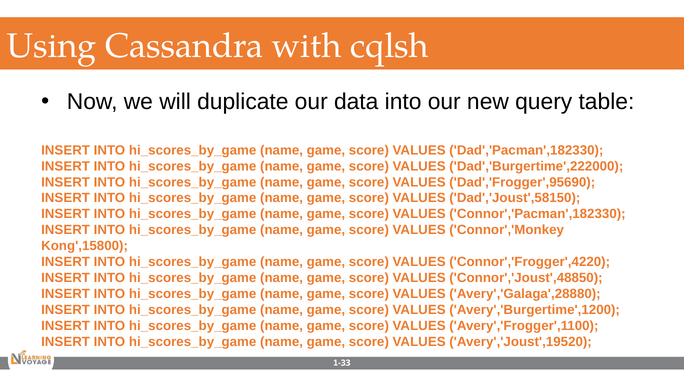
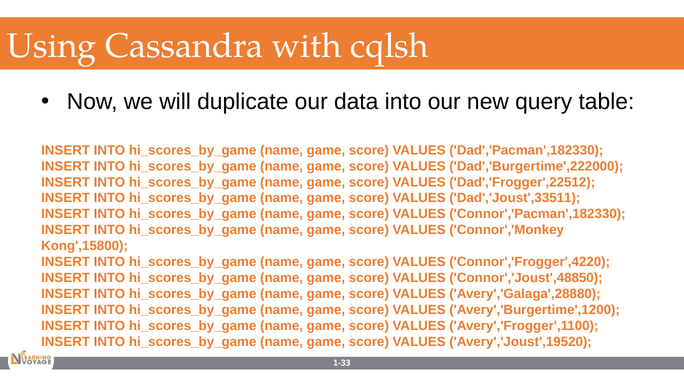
Dad','Frogger',95690: Dad','Frogger',95690 -> Dad','Frogger',22512 (522, 182)
Dad','Joust',58150: Dad','Joust',58150 -> Dad','Joust',33511 (515, 198)
